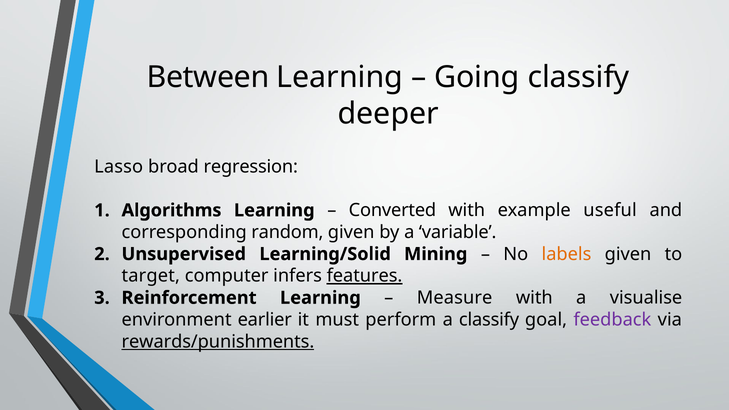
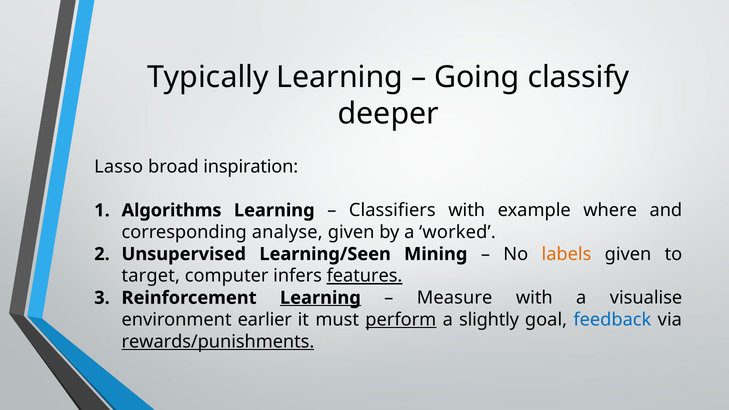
Between: Between -> Typically (208, 77)
regression: regression -> inspiration (251, 167)
Converted: Converted -> Classifiers (392, 210)
useful: useful -> where (610, 210)
random: random -> analyse (287, 232)
variable: variable -> worked (457, 232)
Learning/Solid: Learning/Solid -> Learning/Seen (325, 254)
Learning underline: none -> present (320, 298)
perform underline: none -> present (401, 320)
a classify: classify -> slightly (489, 320)
feedback colour: purple -> blue (612, 320)
